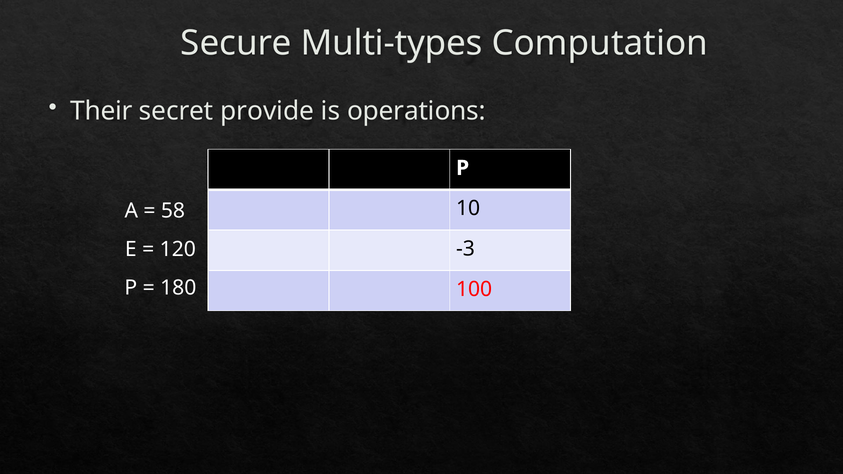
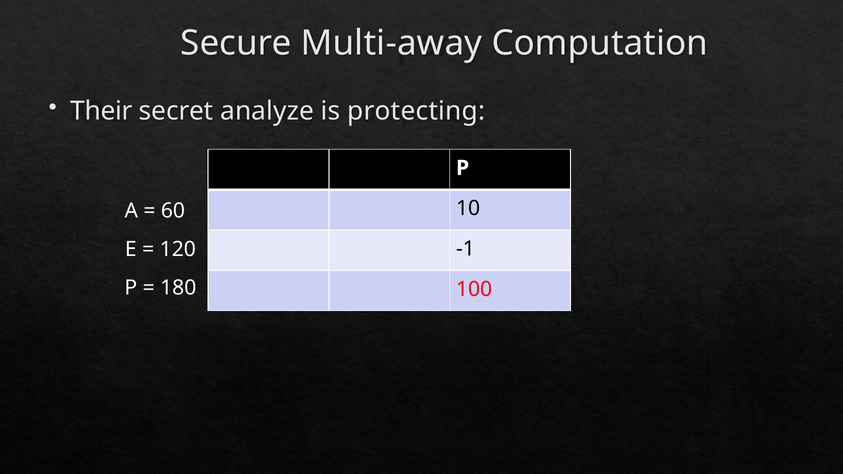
Multi-types: Multi-types -> Multi-away (391, 43)
provide: provide -> analyze (267, 111)
operations: operations -> protecting (416, 111)
58: 58 -> 60 (173, 211)
-3: -3 -> -1 (466, 249)
